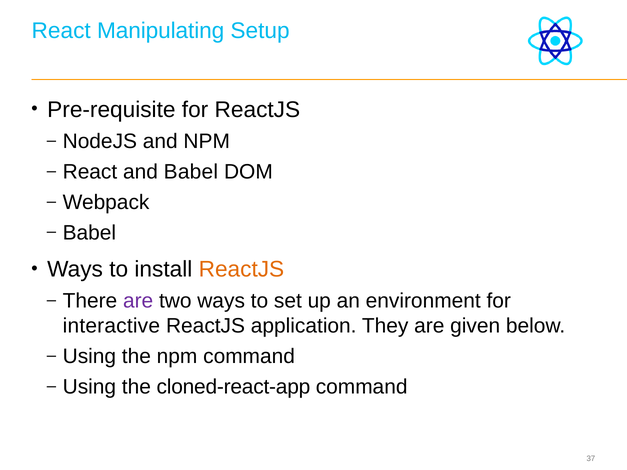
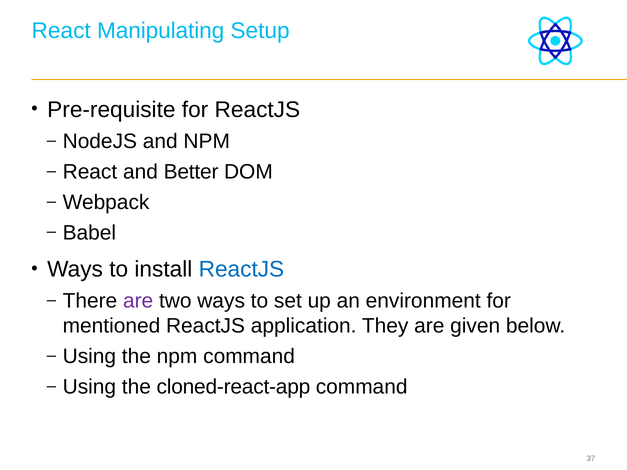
and Babel: Babel -> Better (191, 172)
ReactJS colour: orange -> blue (241, 269)
interactive: interactive -> mentioned (111, 326)
